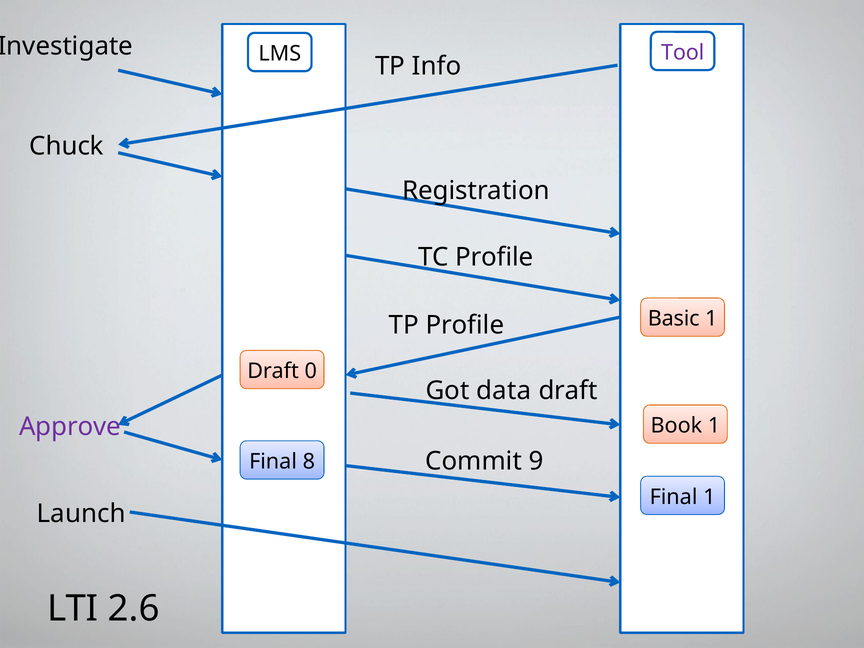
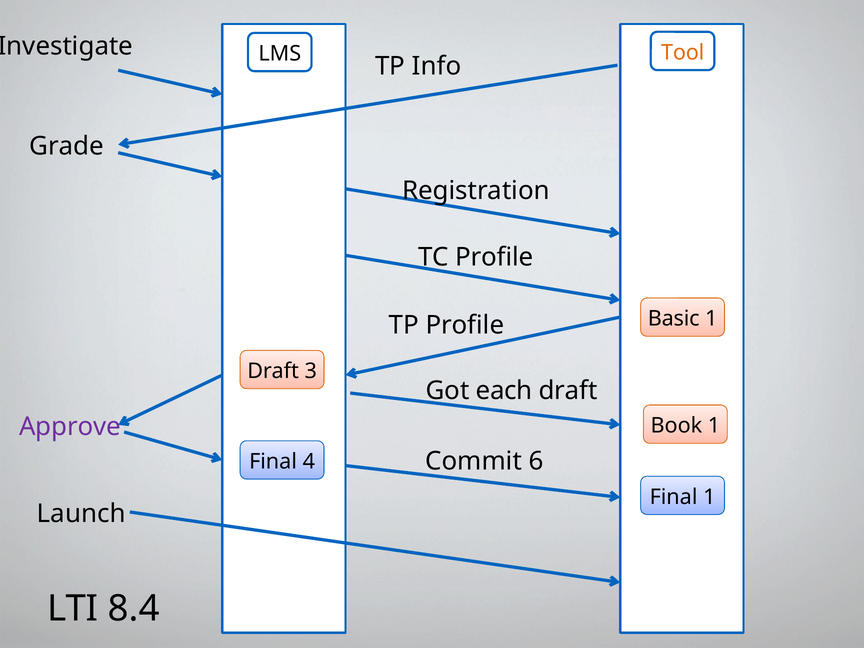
Tool colour: purple -> orange (683, 52)
Chuck: Chuck -> Grade (67, 146)
0: 0 -> 3 (311, 371)
data: data -> each (504, 391)
8: 8 -> 4 (309, 461)
9: 9 -> 6 (536, 461)
2.6: 2.6 -> 8.4 (134, 609)
